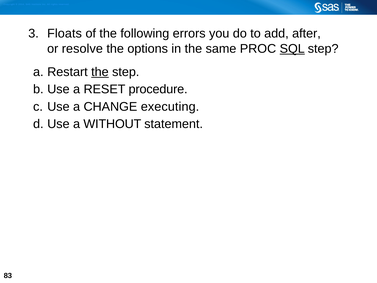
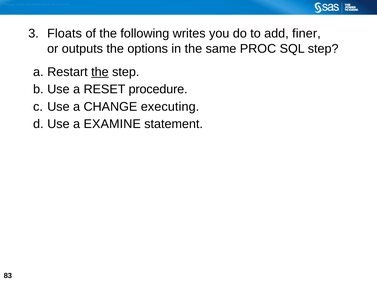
errors: errors -> writes (189, 34)
after: after -> finer (306, 34)
resolve: resolve -> outputs (82, 49)
SQL underline: present -> none (292, 49)
WITHOUT: WITHOUT -> EXAMINE (112, 124)
